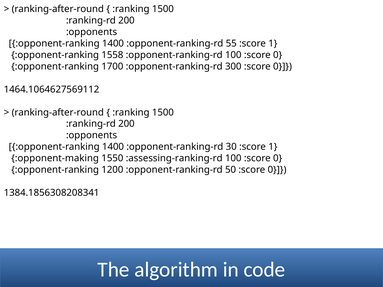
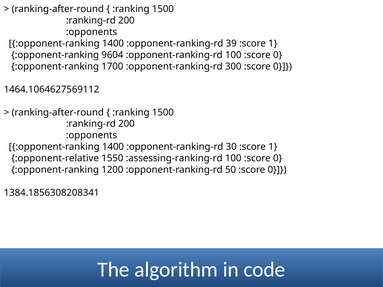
55: 55 -> 39 (231, 44)
1558: 1558 -> 9604 (112, 55)
:opponent-making: :opponent-making -> :opponent-relative (55, 158)
